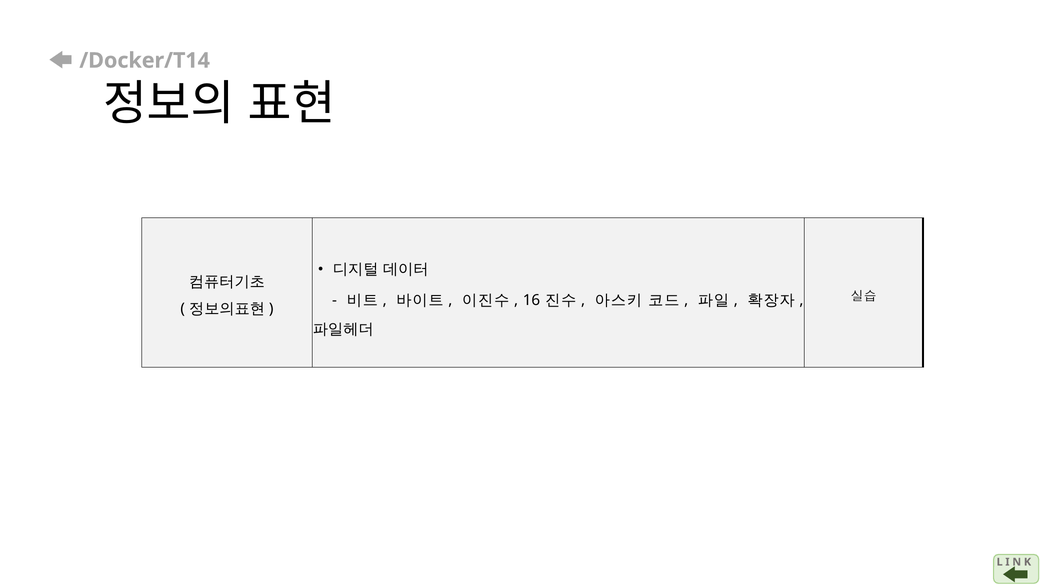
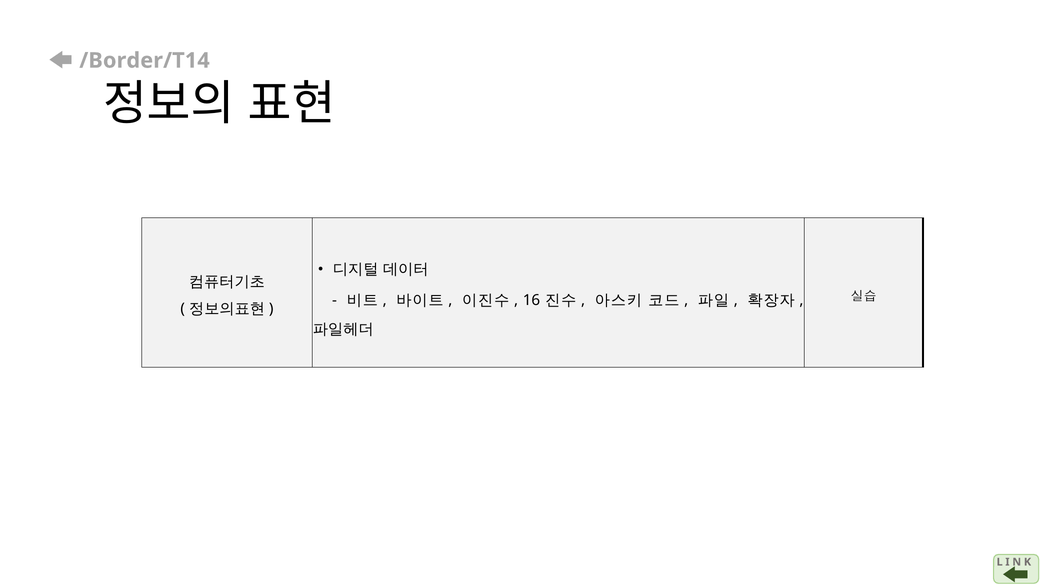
/Docker/T14: /Docker/T14 -> /Border/T14 (145, 61)
